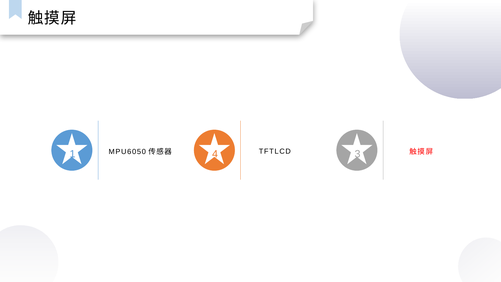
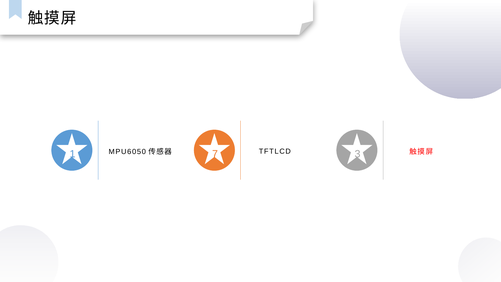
4: 4 -> 7 (215, 154)
